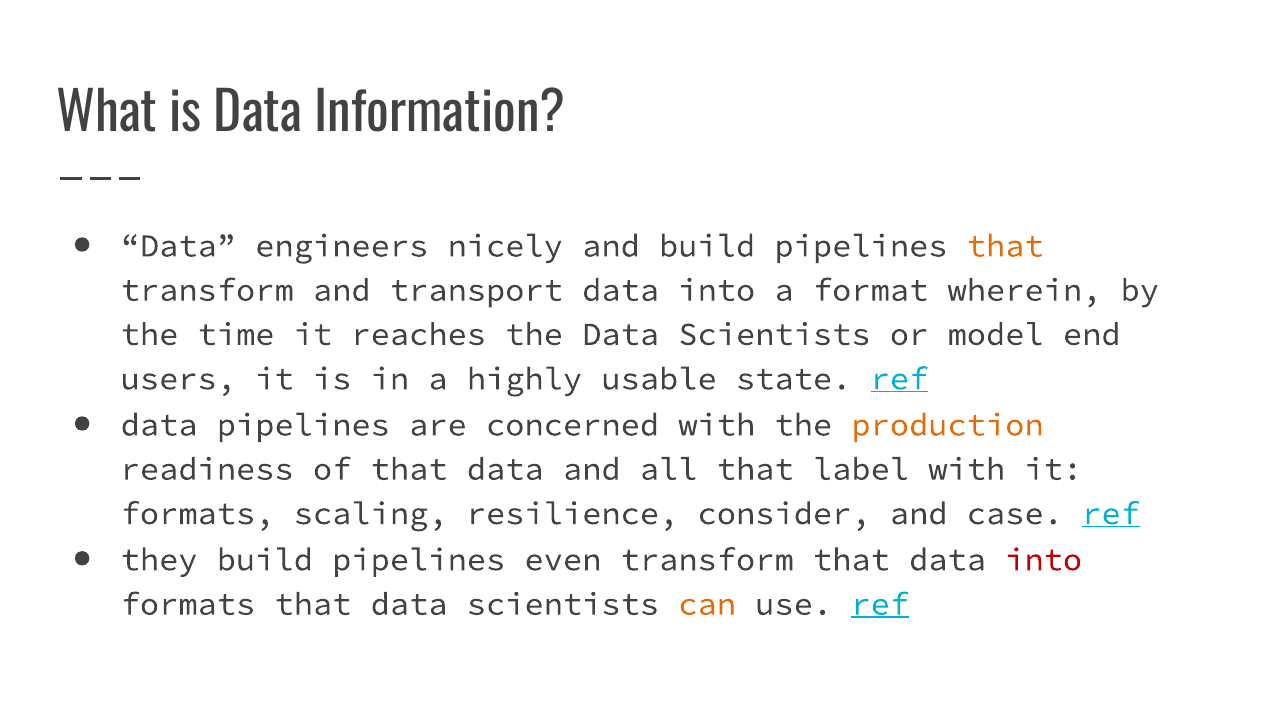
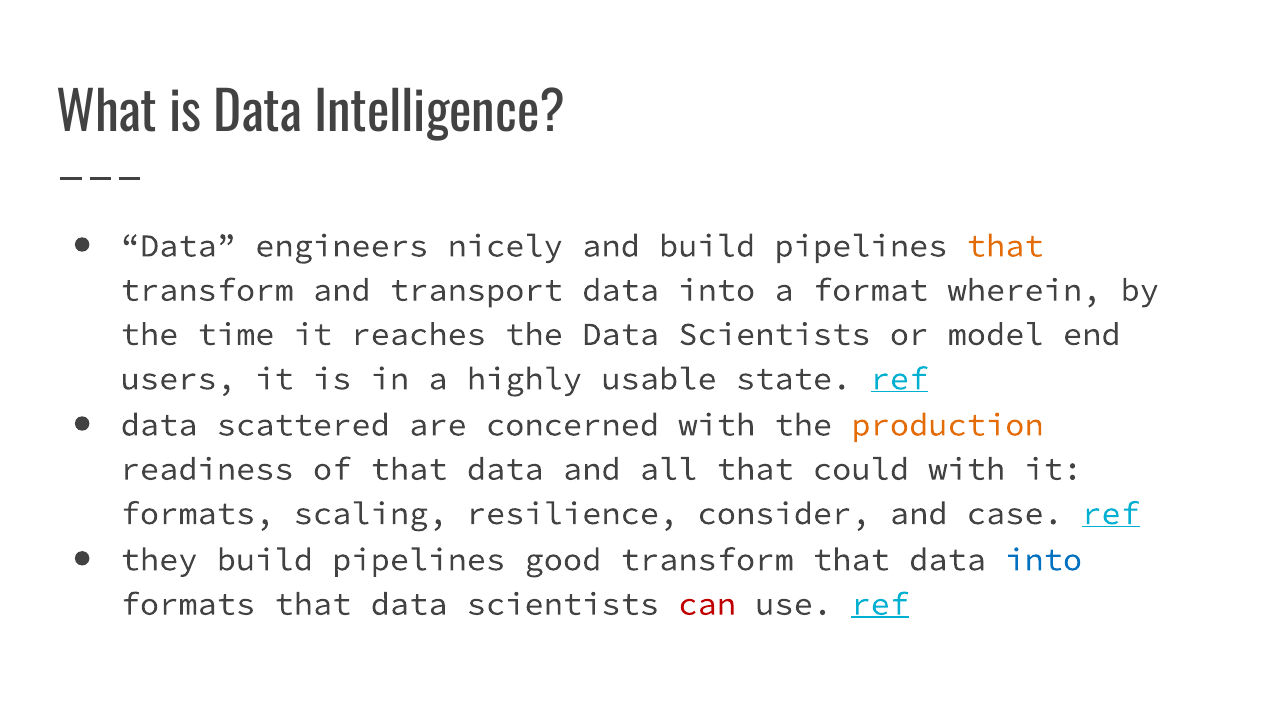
Information: Information -> Intelligence (440, 114)
data pipelines: pipelines -> scattered (303, 425)
label: label -> could (861, 469)
even: even -> good (563, 560)
into colour: red -> blue (1044, 560)
can colour: orange -> red (707, 604)
